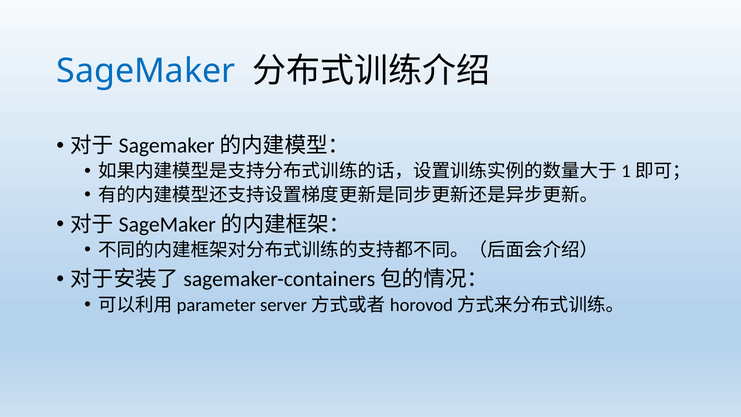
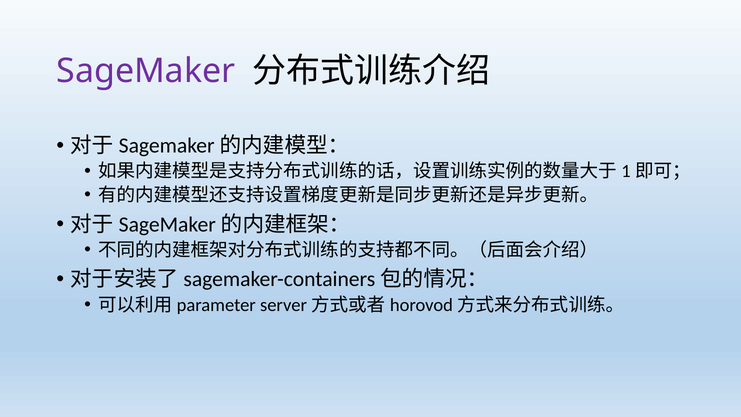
SageMaker colour: blue -> purple (146, 71)
